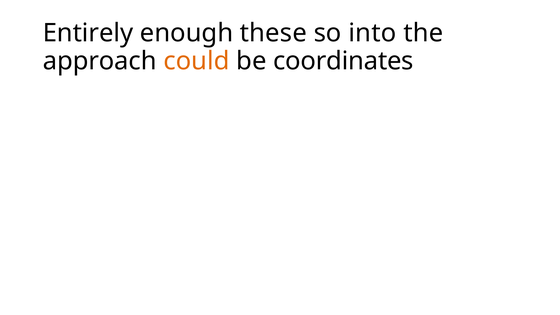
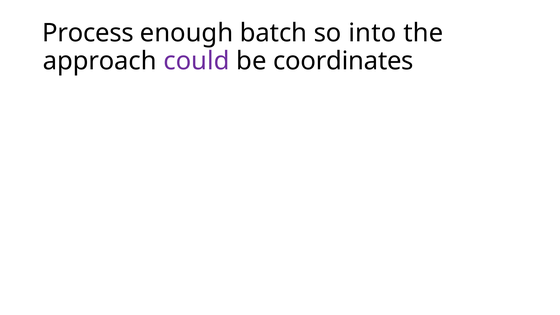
Entirely: Entirely -> Process (88, 33)
these: these -> batch (274, 33)
could colour: orange -> purple (197, 61)
